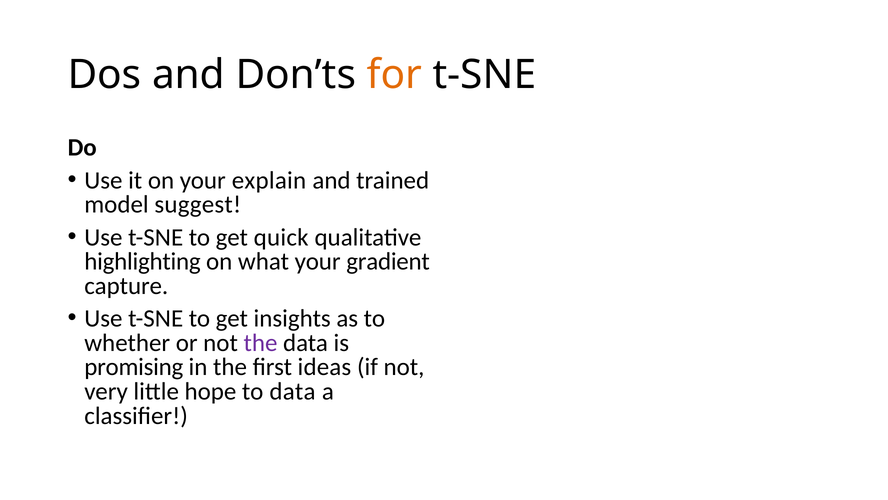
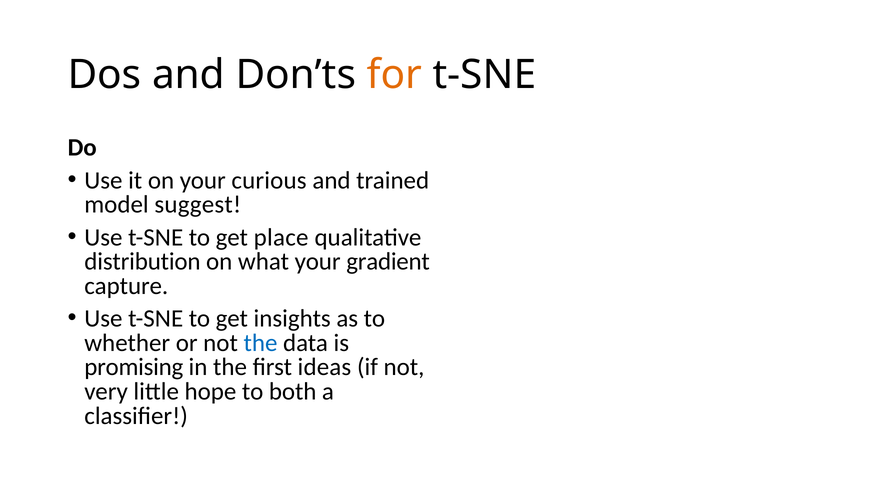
explain: explain -> curious (269, 180)
quick: quick -> place (281, 237)
highlighting: highlighting -> distribution (142, 261)
the colour: purple -> blue (260, 343)
to data: data -> both (293, 391)
